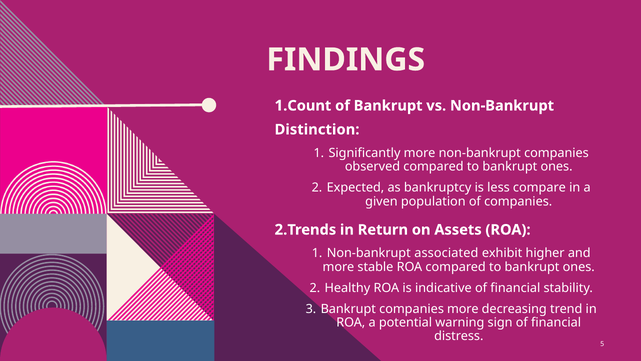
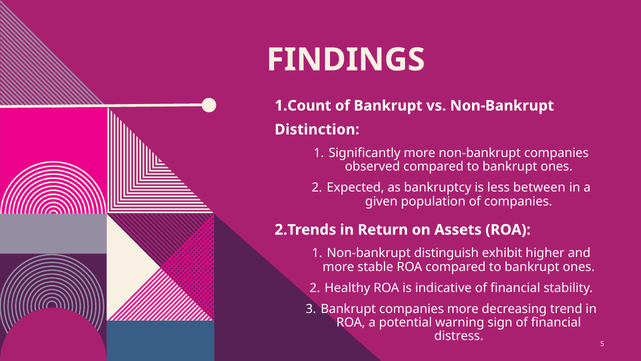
compare: compare -> between (539, 187)
associated: associated -> distinguish (446, 253)
